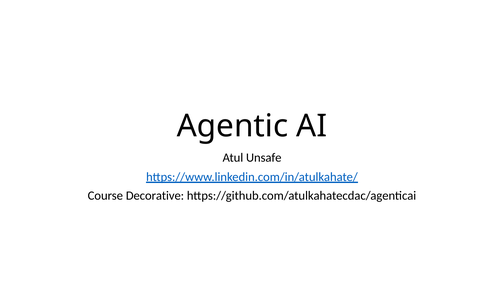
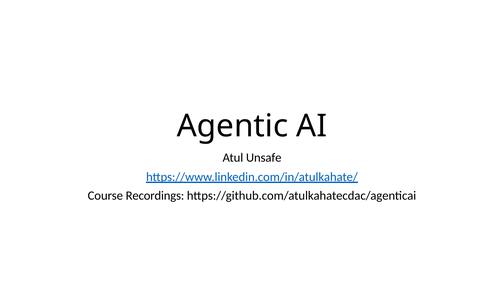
Decorative: Decorative -> Recordings (155, 195)
